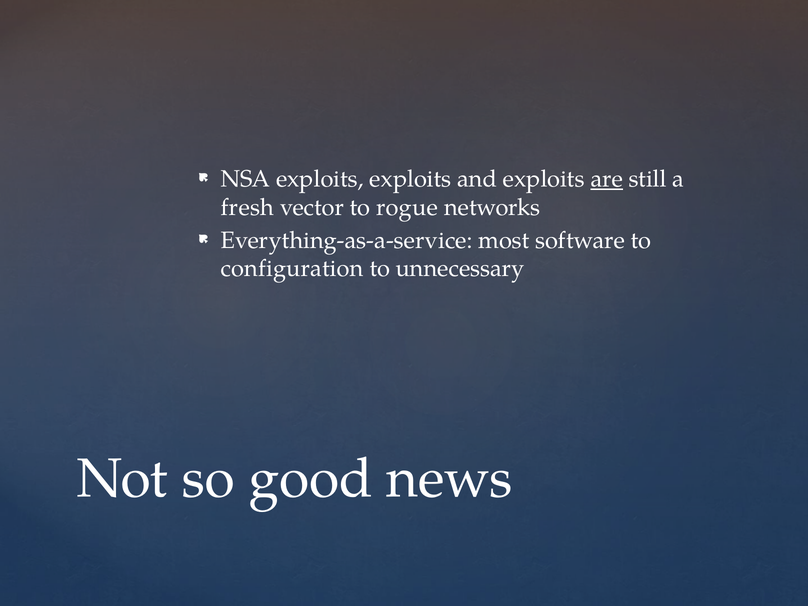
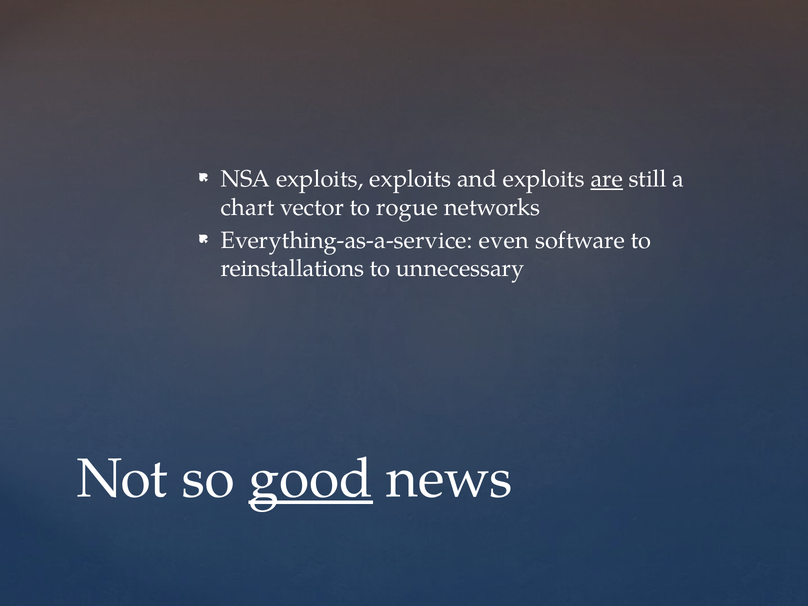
fresh: fresh -> chart (248, 207)
most: most -> even (504, 240)
configuration: configuration -> reinstallations (292, 269)
good underline: none -> present (311, 479)
